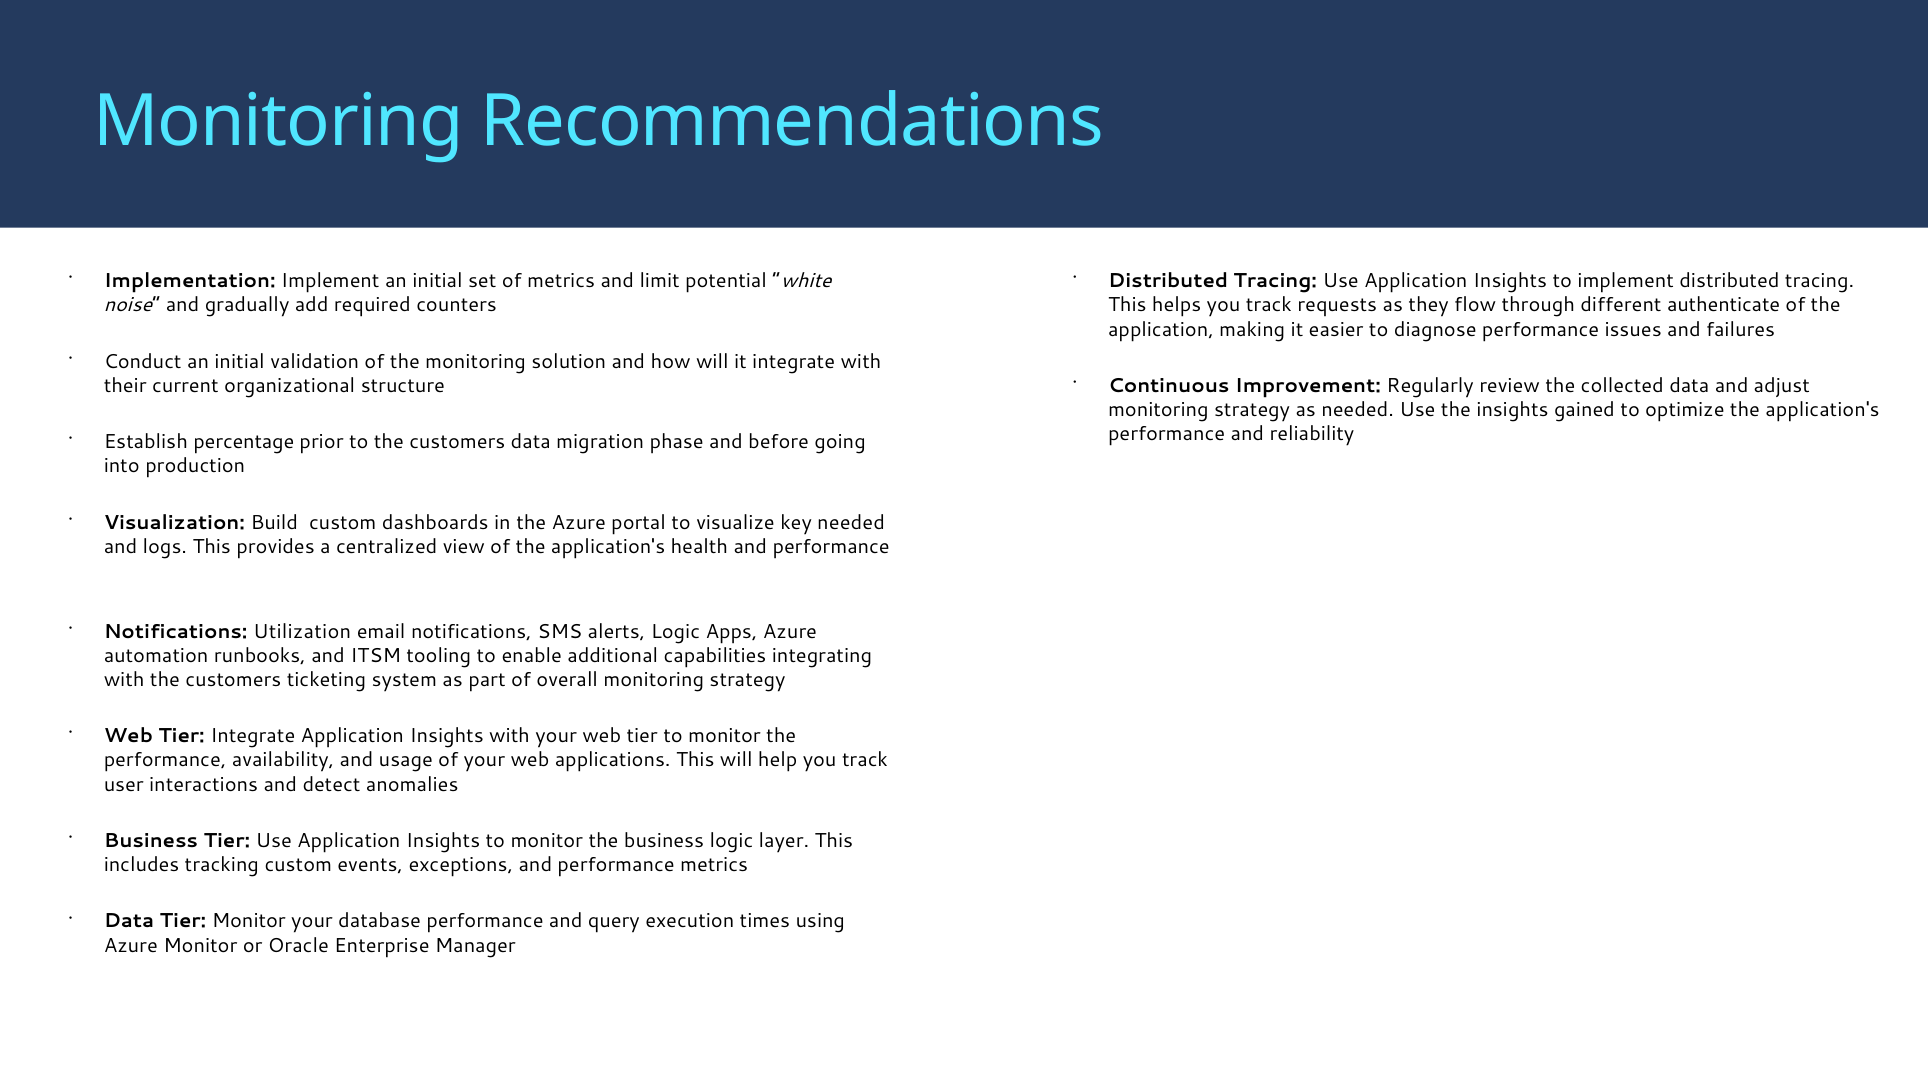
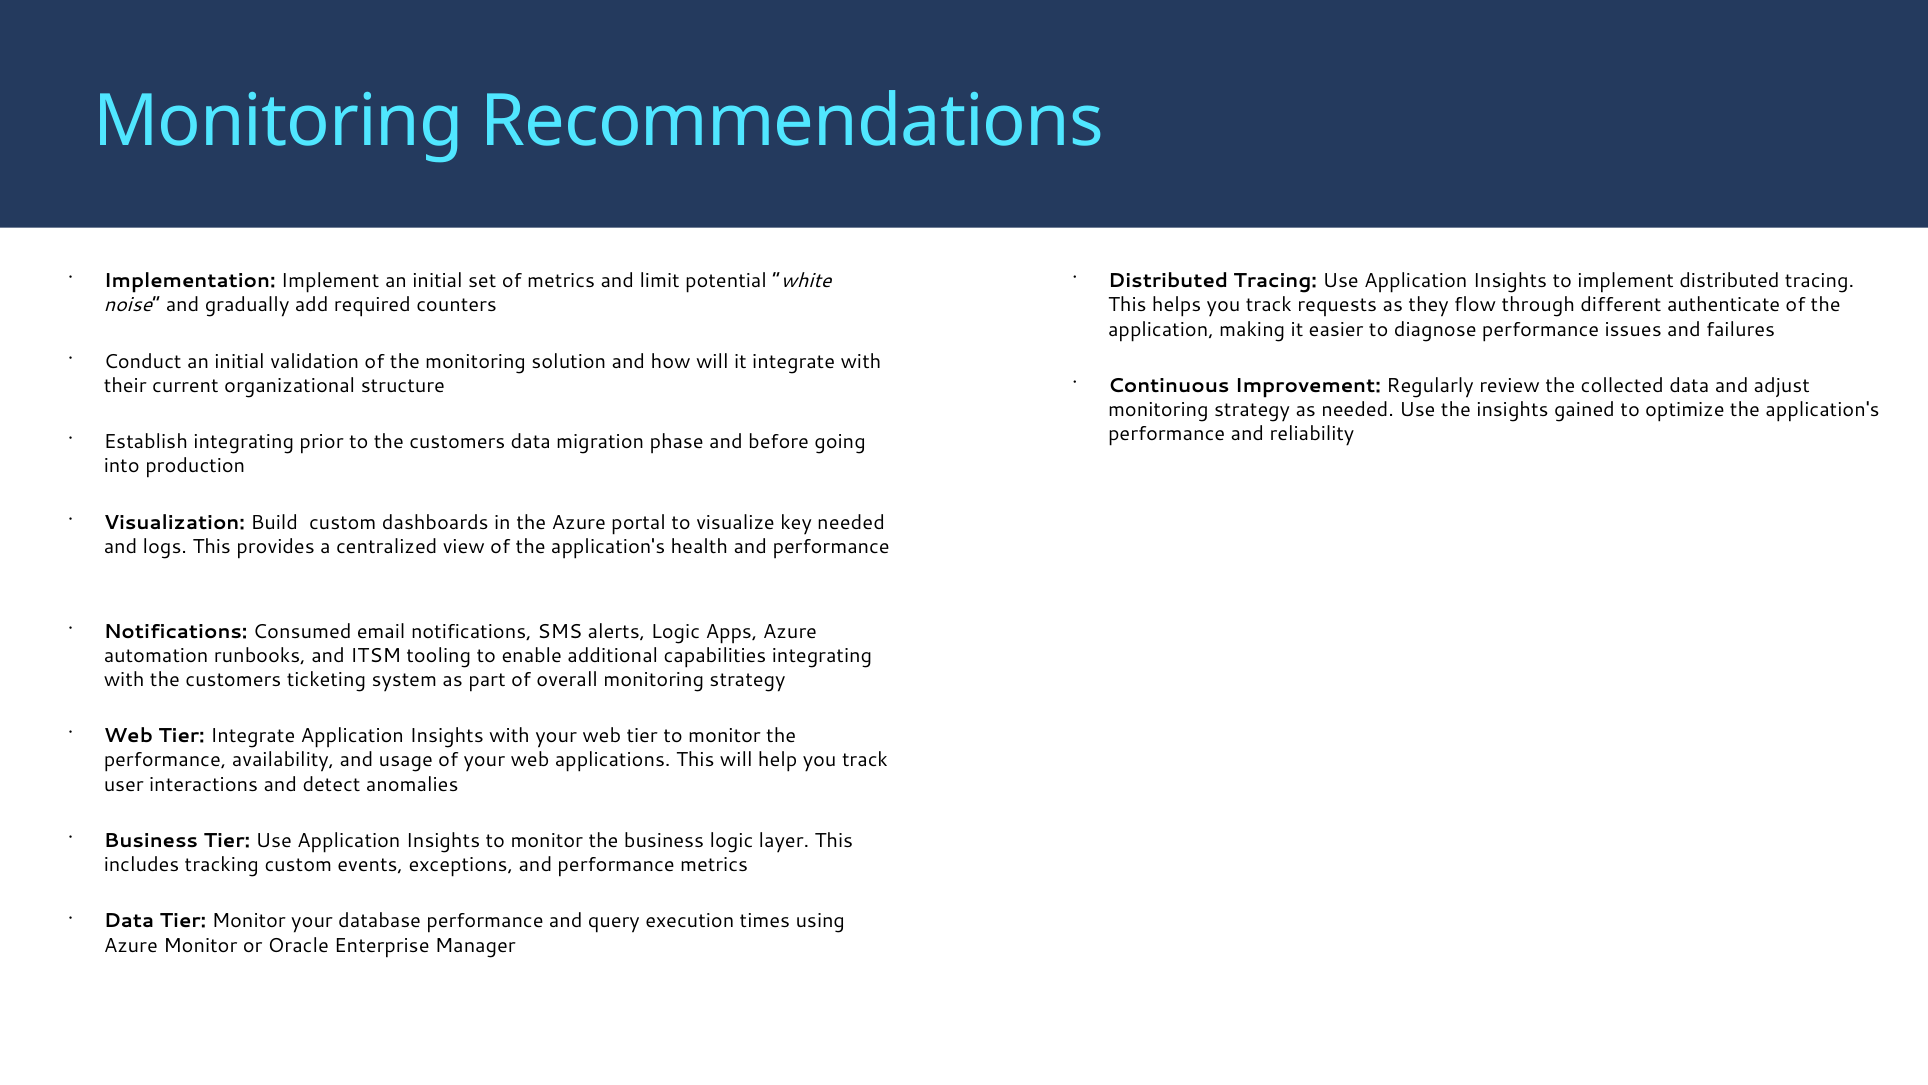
Establish percentage: percentage -> integrating (244, 442)
Utilization: Utilization -> Consumed (302, 631)
